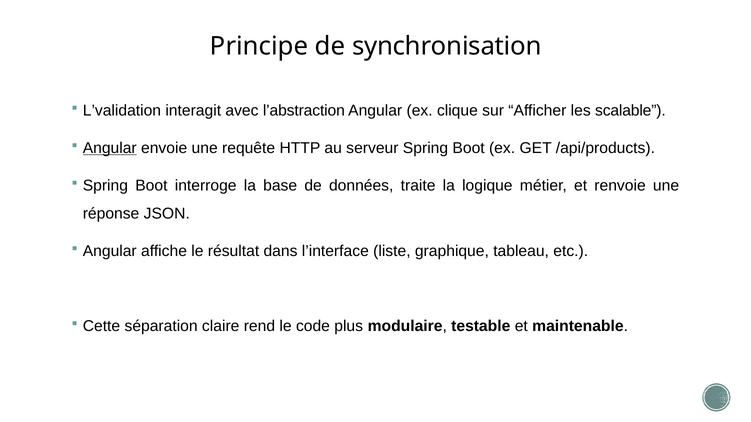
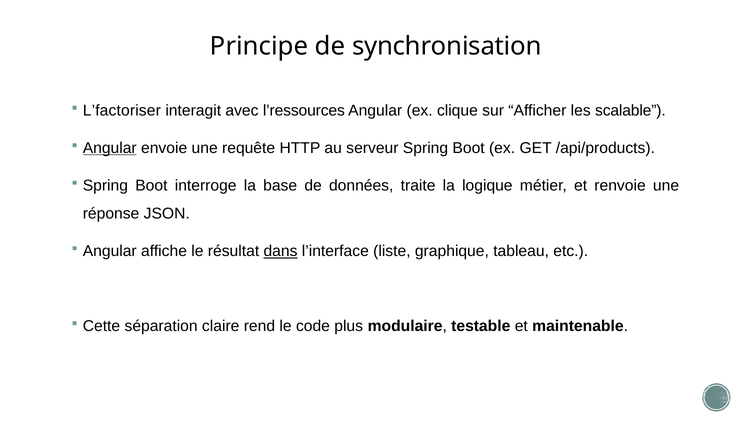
L’validation: L’validation -> L’factoriser (122, 111)
l’abstraction: l’abstraction -> l’ressources (304, 111)
dans underline: none -> present (280, 251)
